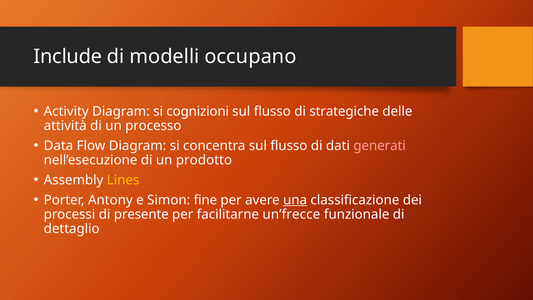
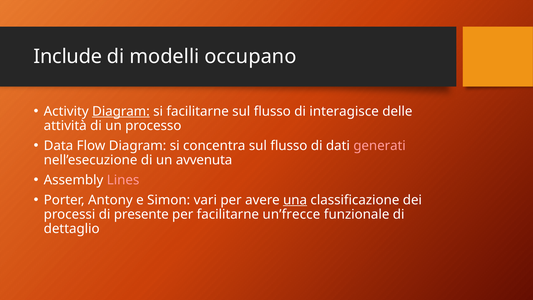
Diagram underline: none -> present (121, 111)
si cognizioni: cognizioni -> facilitarne (198, 111)
strategiche: strategiche -> interagisce (344, 111)
prodotto: prodotto -> avvenuta (204, 160)
Lines colour: yellow -> pink (123, 180)
fine: fine -> vari (205, 200)
